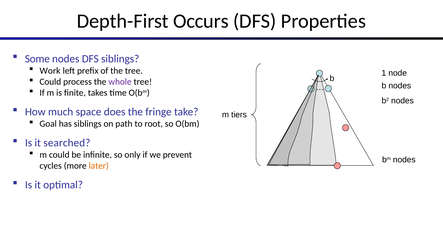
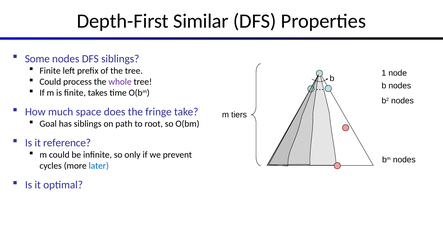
Occurs: Occurs -> Similar (201, 21)
Work: Work -> Finite (50, 71)
searched: searched -> reference (67, 143)
later colour: orange -> blue (99, 166)
